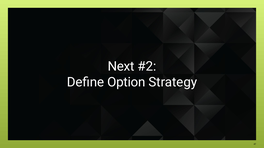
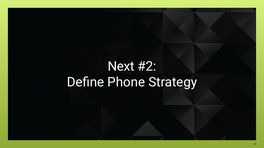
Option: Option -> Phone (126, 82)
